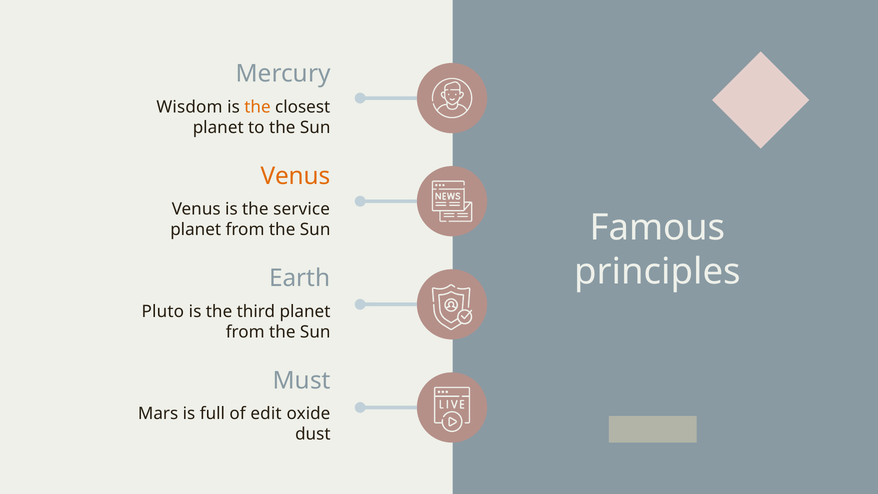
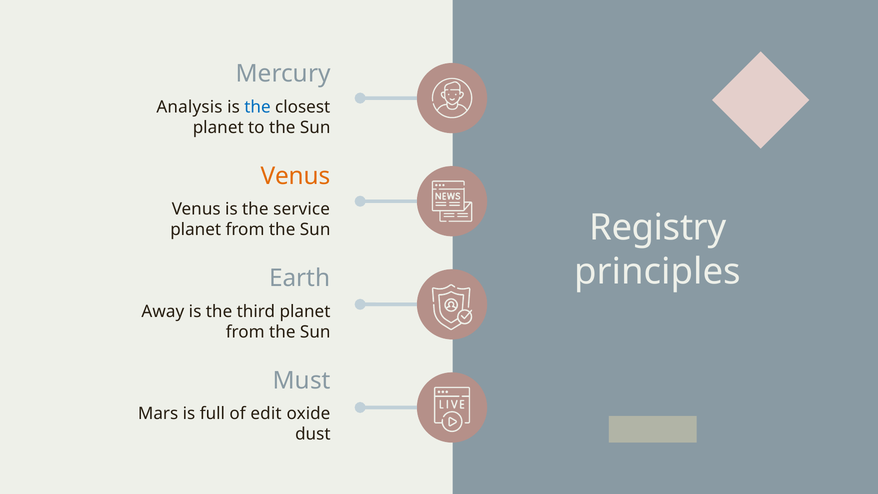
Wisdom: Wisdom -> Analysis (189, 107)
the colour: orange -> blue (257, 107)
Famous: Famous -> Registry (658, 228)
Pluto: Pluto -> Away (163, 311)
